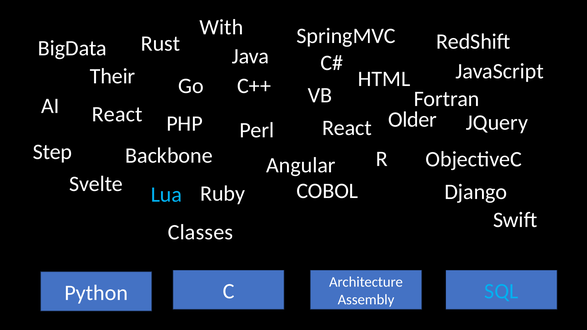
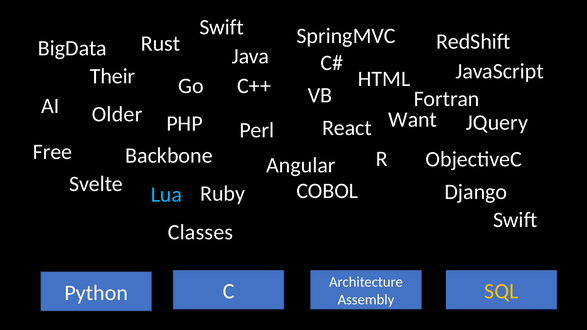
With: With -> Swift (222, 27)
React: React -> Older (117, 114)
Older: Older -> Want (413, 120)
Step: Step -> Free (52, 152)
SQL colour: light blue -> yellow (501, 292)
